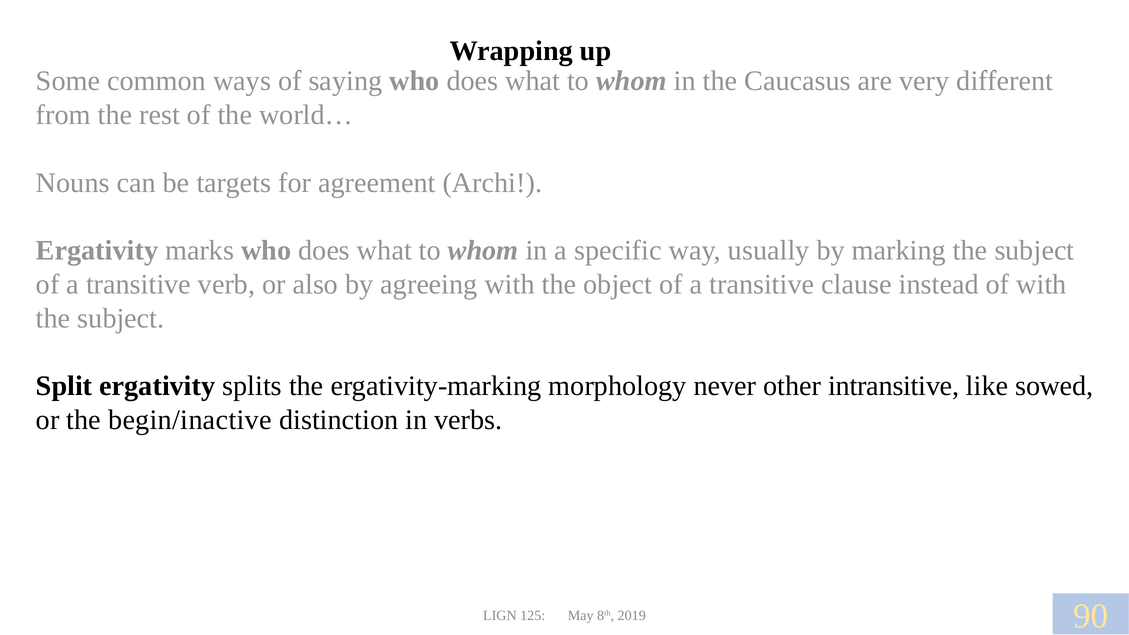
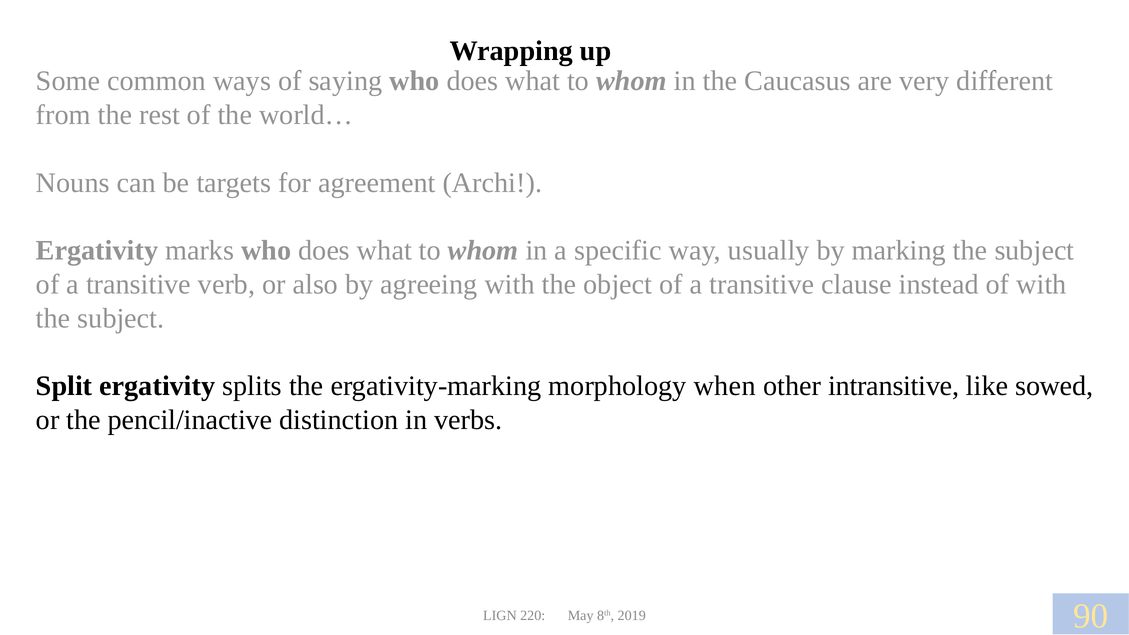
never: never -> when (725, 386)
begin/inactive: begin/inactive -> pencil/inactive (190, 420)
125: 125 -> 220 (533, 616)
